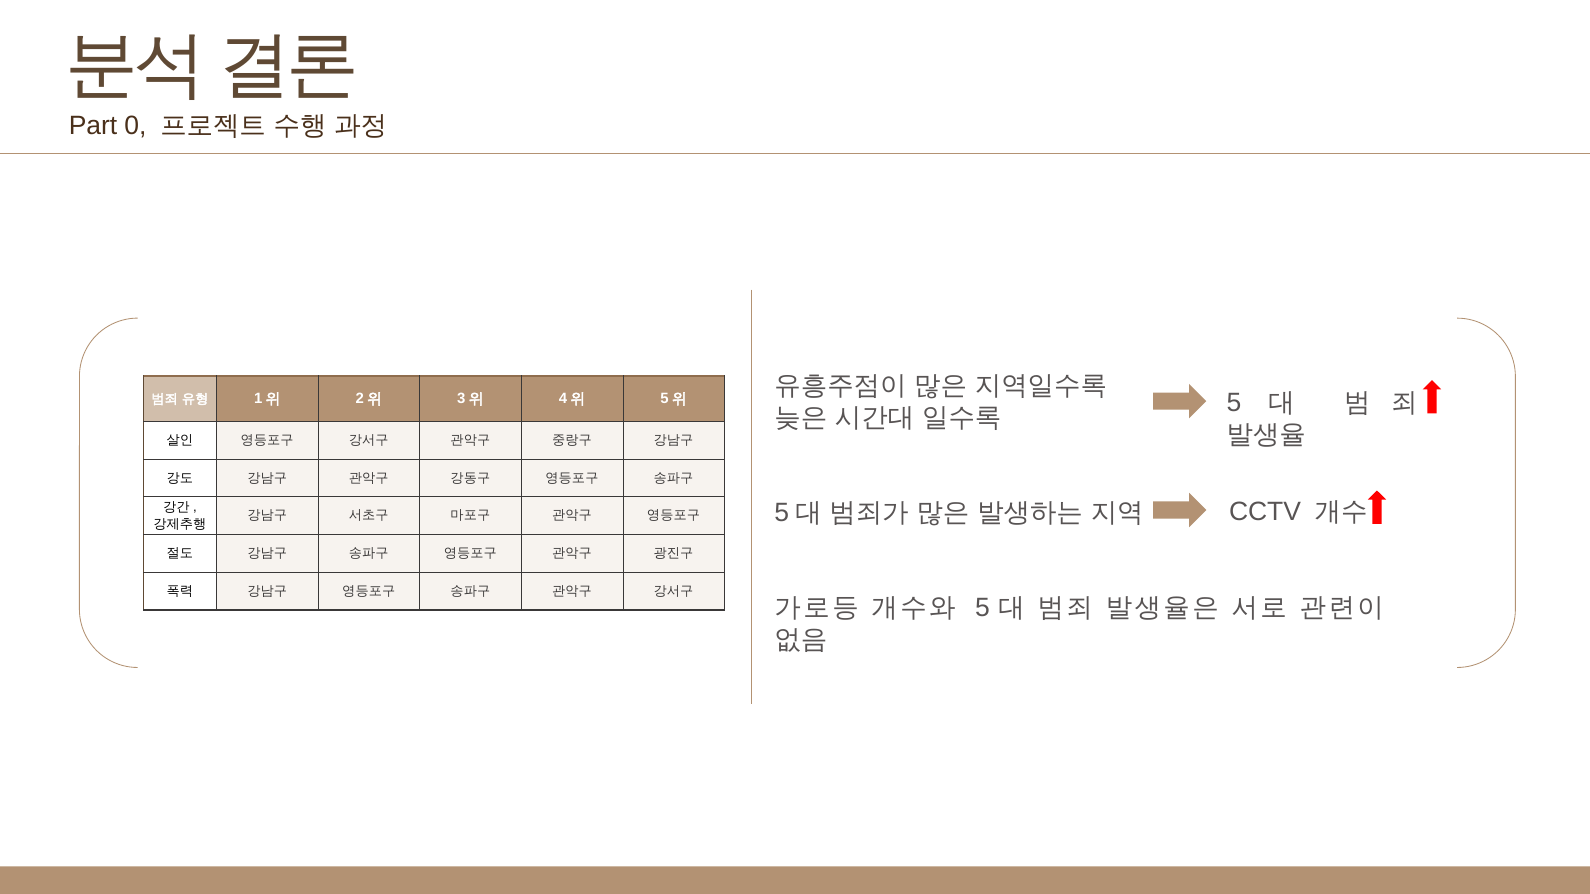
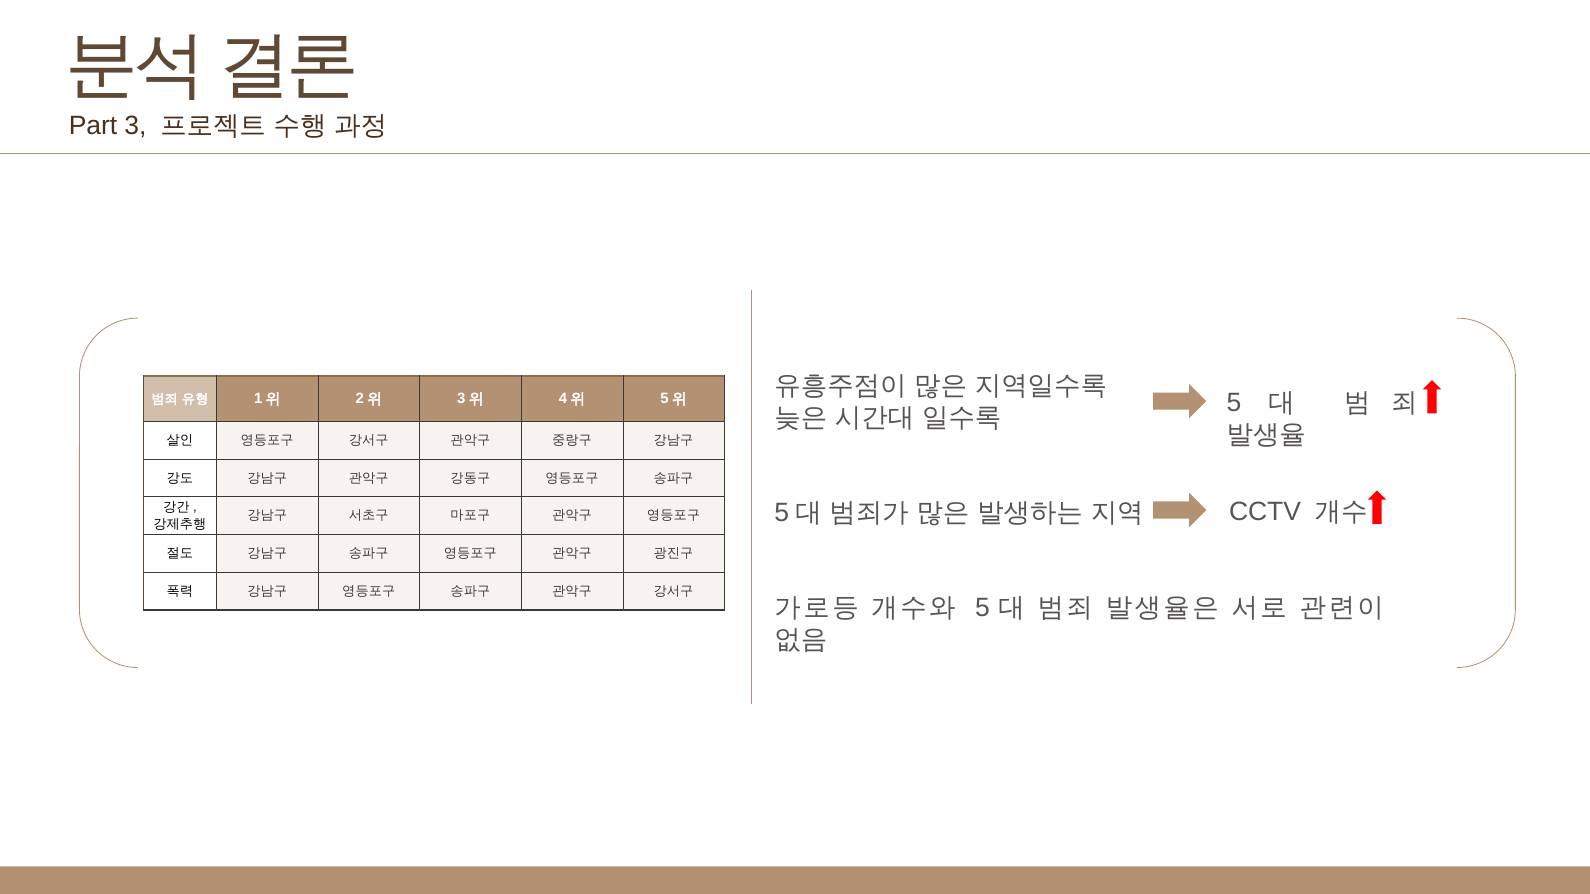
0: 0 -> 3 (135, 126)
